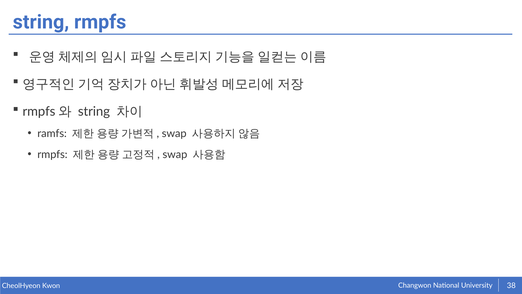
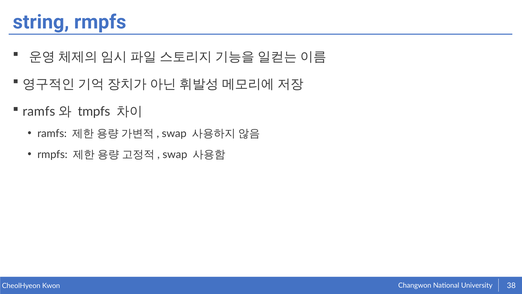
rmpfs: rmpfs -> ramfs (39, 111)
string: string -> tmpfs (94, 111)
